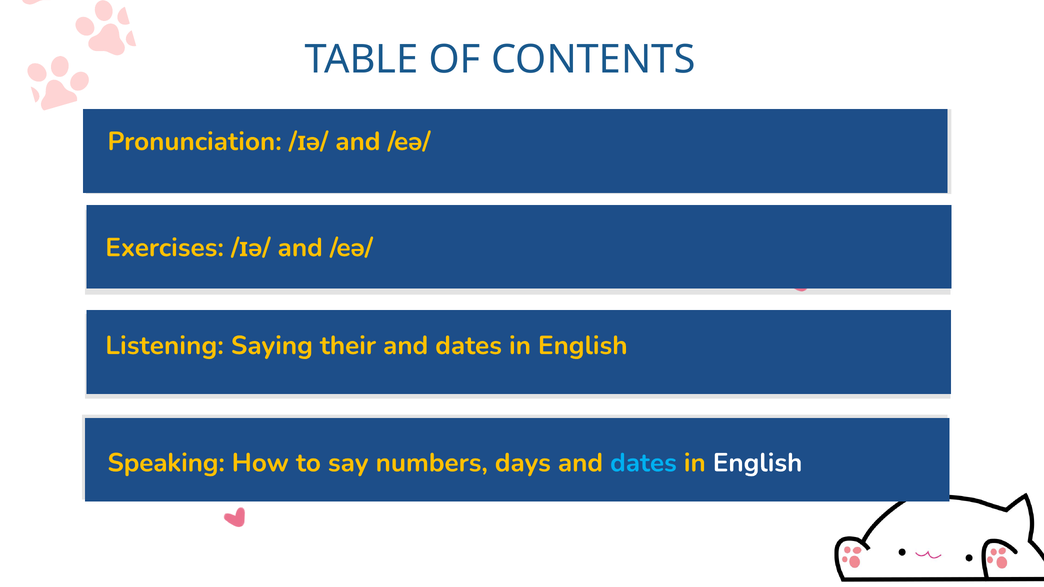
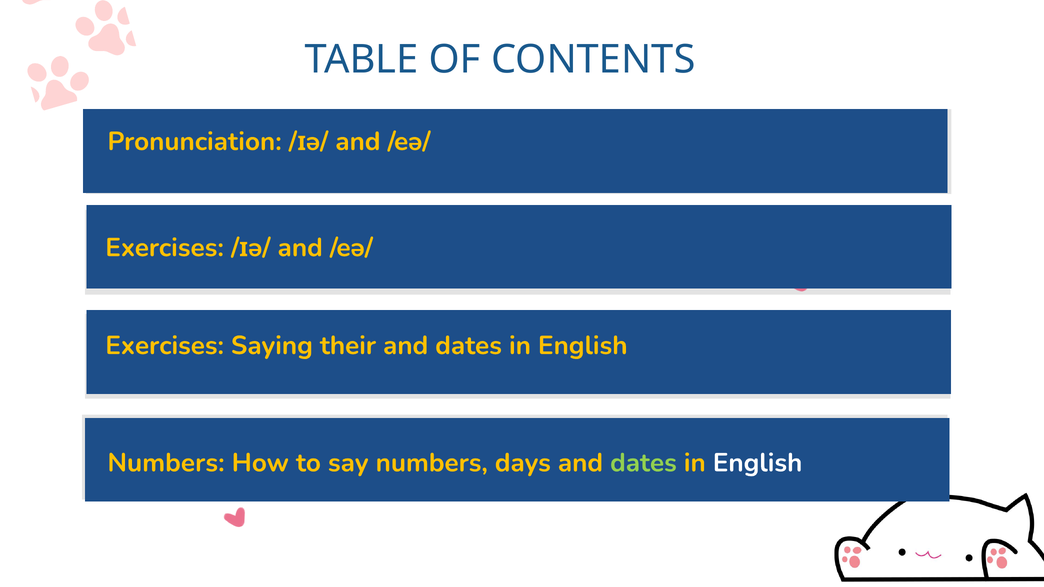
Listening: Listening -> Exercises (165, 346)
Speaking: Speaking -> Numbers (166, 463)
dates colour: light blue -> light green (643, 463)
